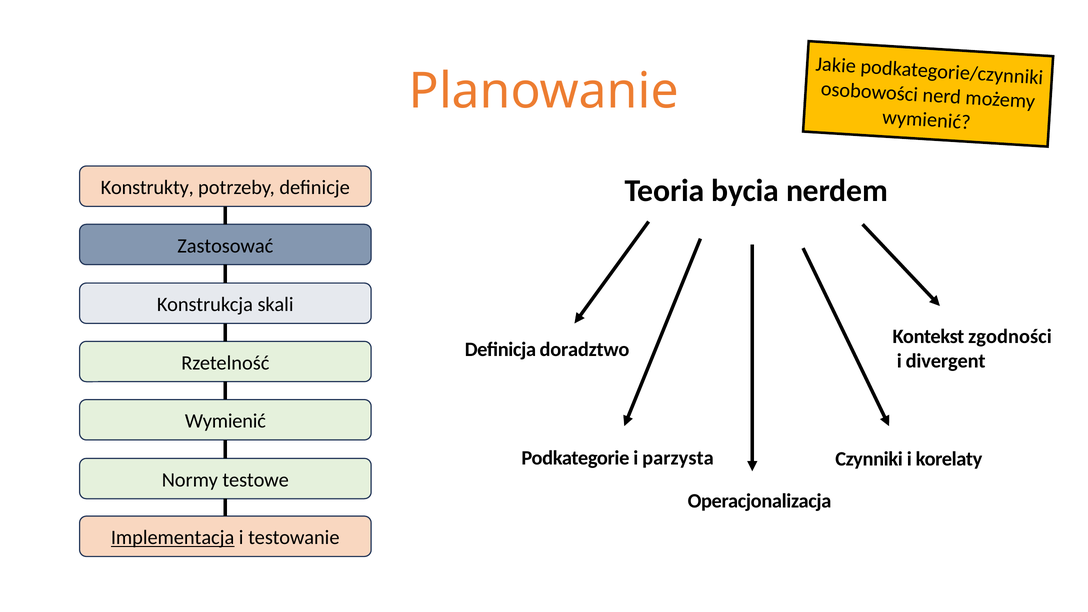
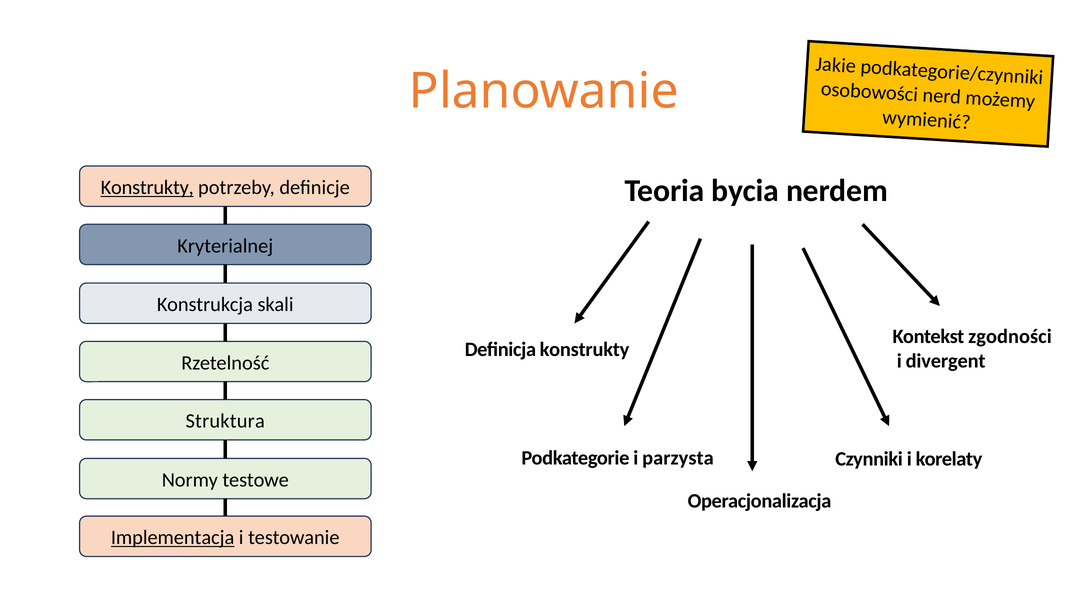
Konstrukty underline: none -> present (147, 188)
Zastosować: Zastosować -> Kryterialnej (225, 246)
Definicja doradztwo: doradztwo -> konstrukty (585, 349)
Wymienić: Wymienić -> Struktura (225, 421)
